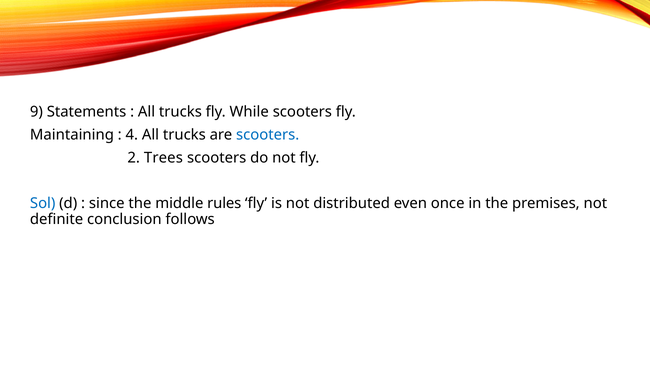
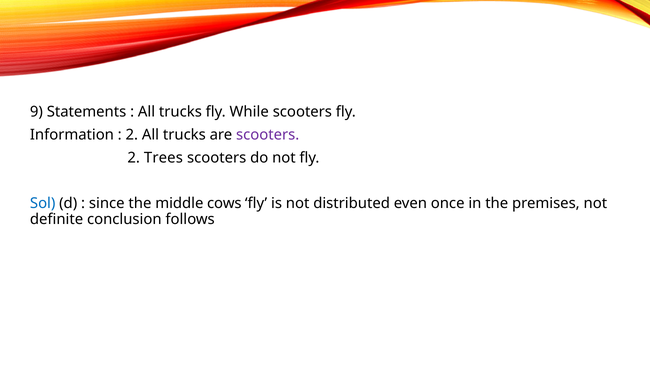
Maintaining: Maintaining -> Information (72, 135)
4: 4 -> 2 (132, 135)
scooters colour: blue -> purple (268, 135)
rules: rules -> cows (224, 203)
